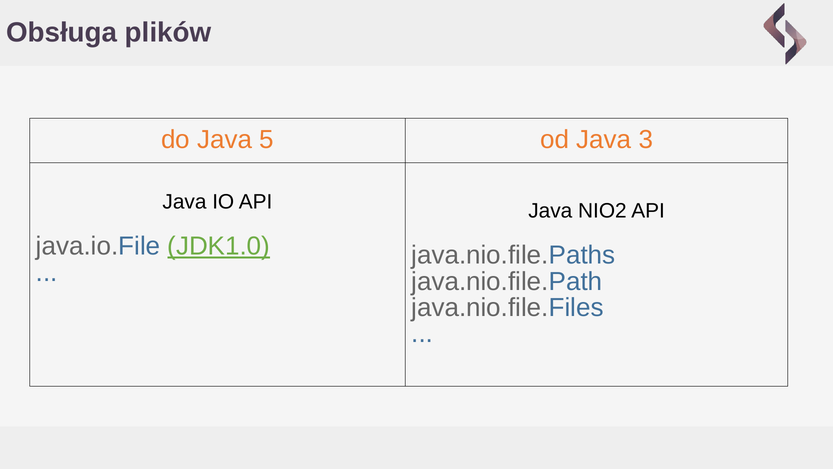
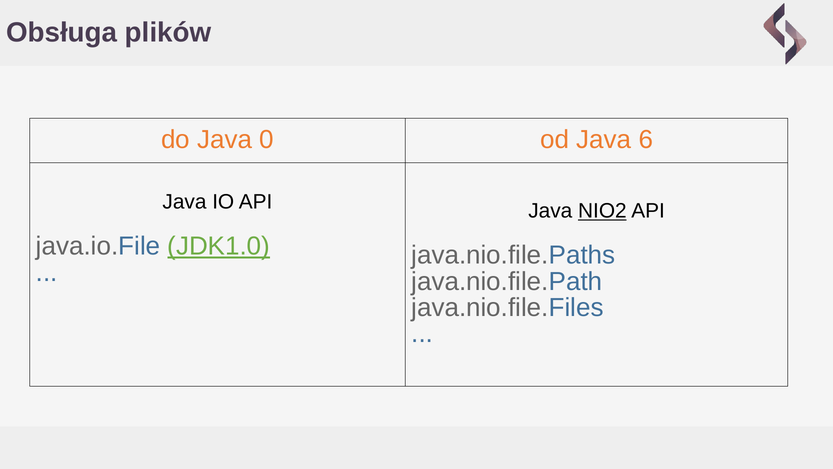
5: 5 -> 0 (267, 139)
3: 3 -> 6 (646, 139)
NIO2 underline: none -> present (602, 211)
